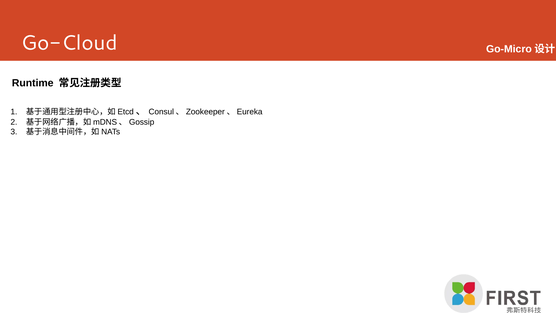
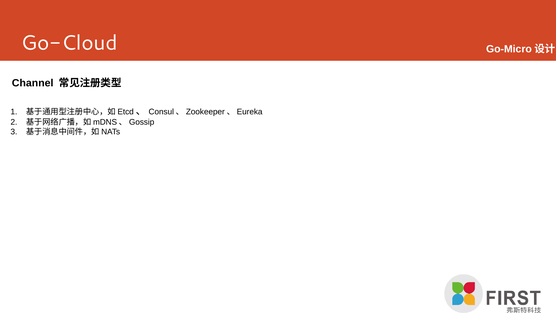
Runtime: Runtime -> Channel (33, 83)
